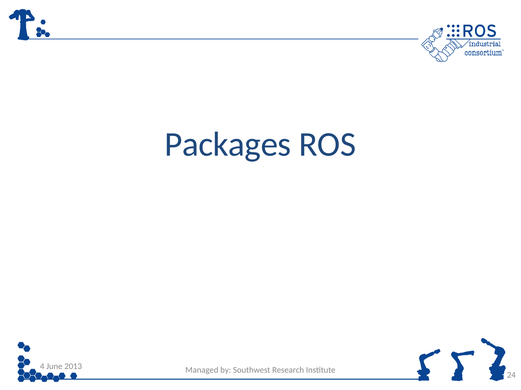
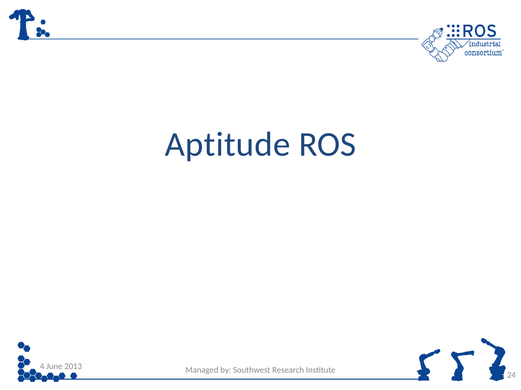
Packages: Packages -> Aptitude (228, 145)
